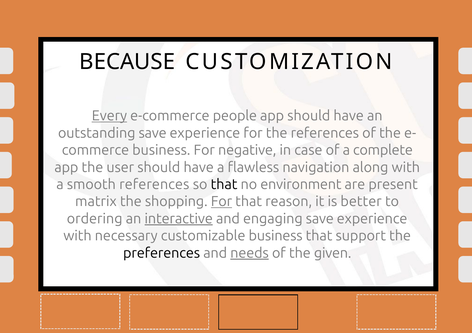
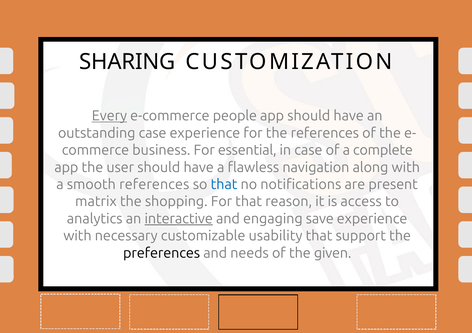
BECAUSE: BECAUSE -> SHARING (127, 62)
outstanding save: save -> case (153, 133)
negative: negative -> essential (247, 150)
that colour: black -> blue (224, 184)
environment: environment -> notifications (301, 184)
For underline: present -> none (221, 201)
better: better -> access (361, 201)
ordering: ordering -> analytics (95, 218)
customizable business: business -> usability (276, 236)
needs underline: present -> none (250, 253)
